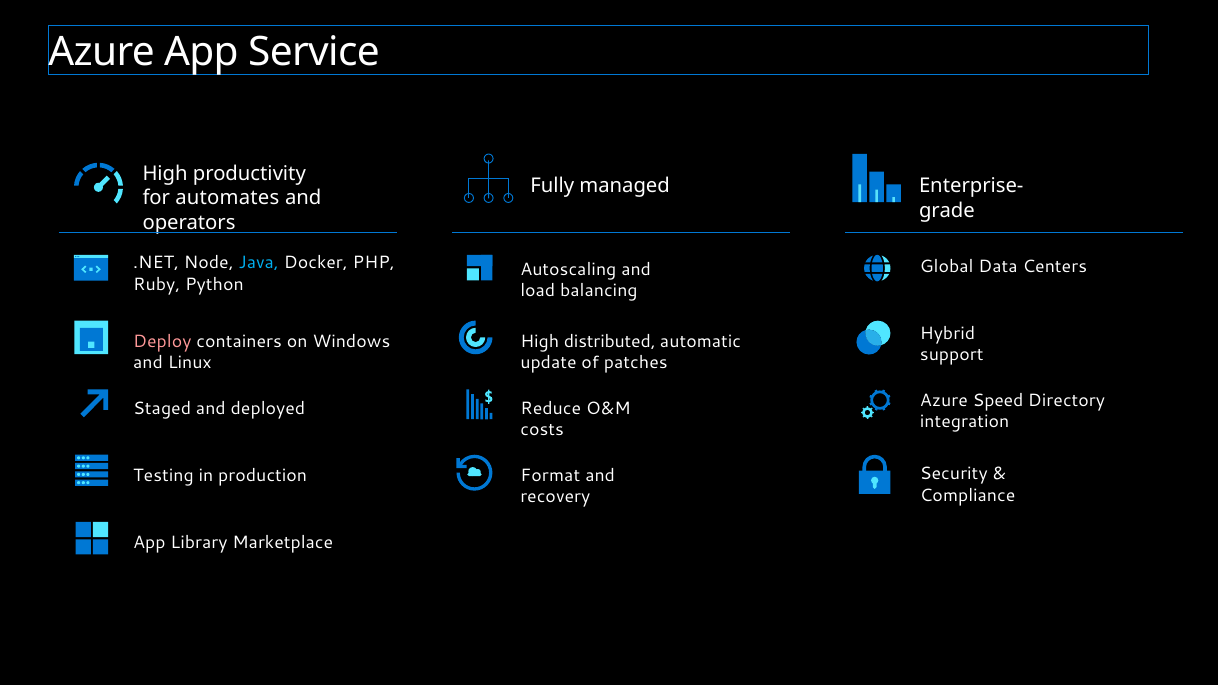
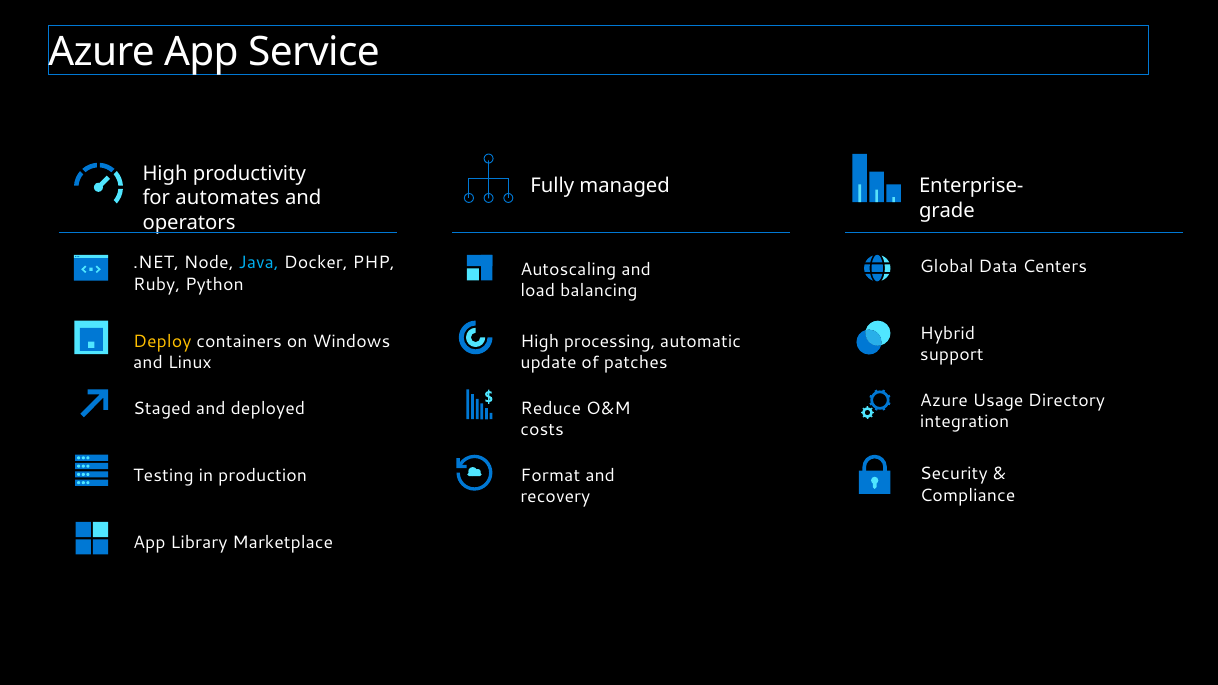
Deploy colour: pink -> yellow (162, 341)
distributed: distributed -> processing (610, 341)
Speed: Speed -> Usage (998, 400)
